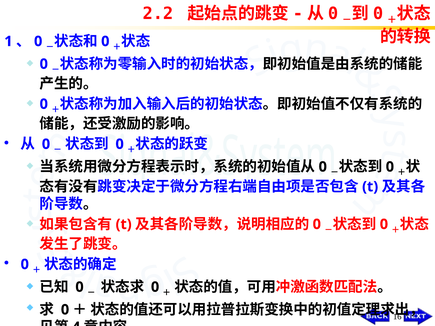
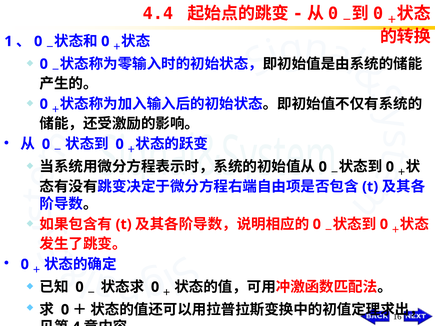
2.2: 2.2 -> 4.4 (158, 13)
